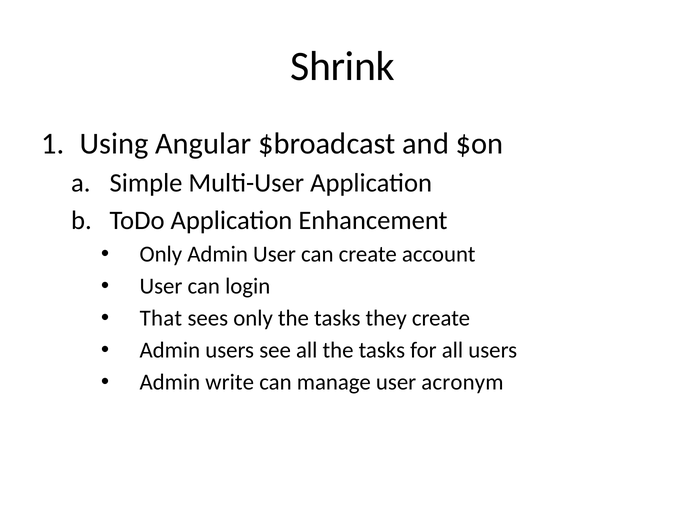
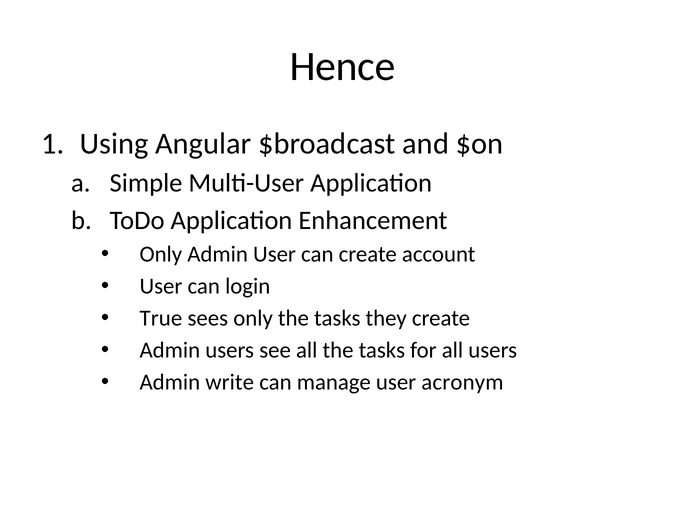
Shrink: Shrink -> Hence (343, 66)
That: That -> True (161, 318)
